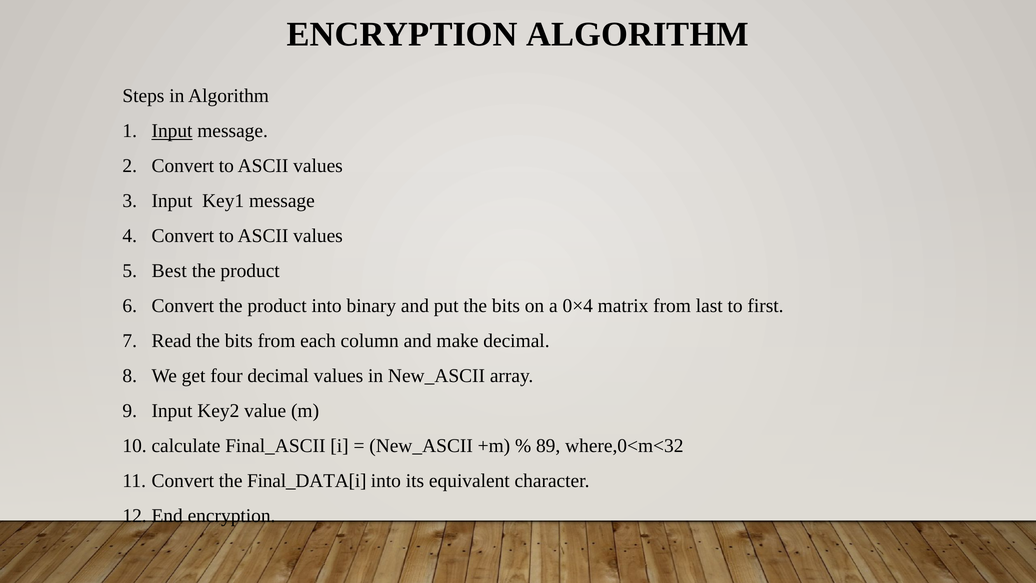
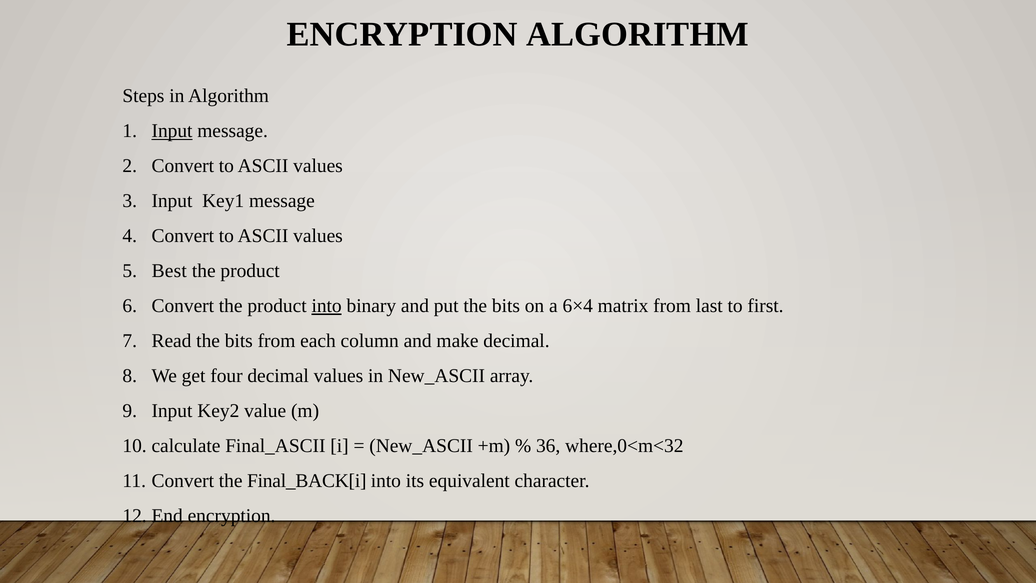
into underline: none -> present (327, 306)
0×4: 0×4 -> 6×4 (578, 306)
89: 89 -> 36 (548, 446)
Final_DATA[i: Final_DATA[i -> Final_BACK[i (307, 481)
